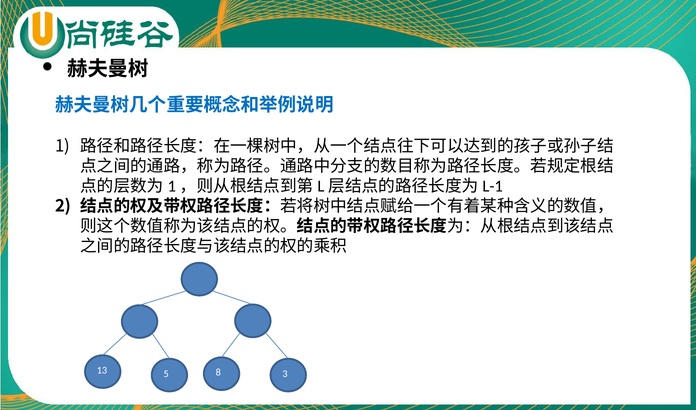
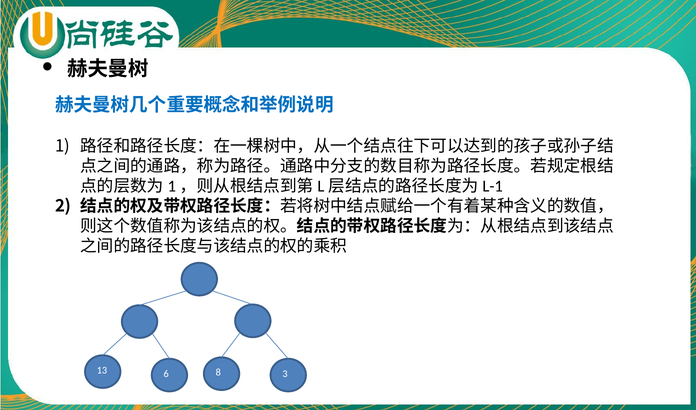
5: 5 -> 6 (166, 373)
